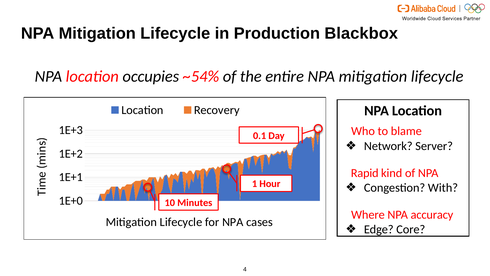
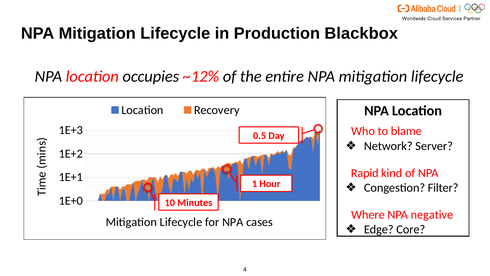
~54%: ~54% -> ~12% (201, 76)
0.1: 0.1 -> 0.5 (260, 136)
With: With -> Filter (443, 187)
accuracy: accuracy -> negative (432, 214)
